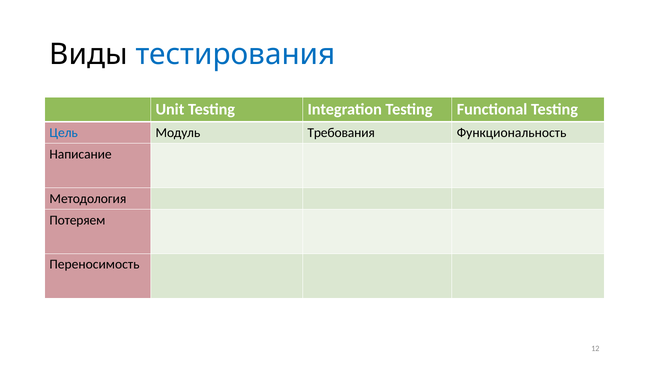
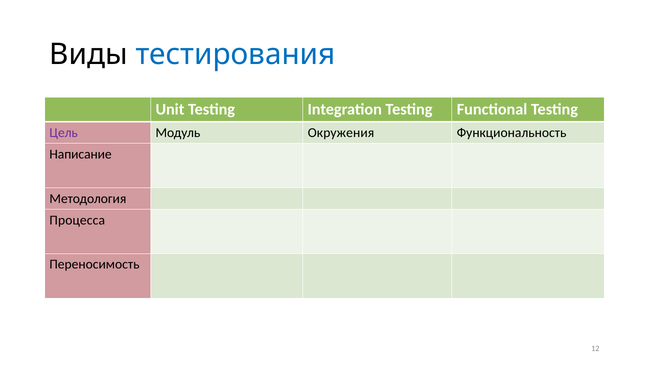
Цель colour: blue -> purple (64, 133)
Требования: Требования -> Окружения (341, 133)
Потеряем: Потеряем -> Процесса (77, 220)
